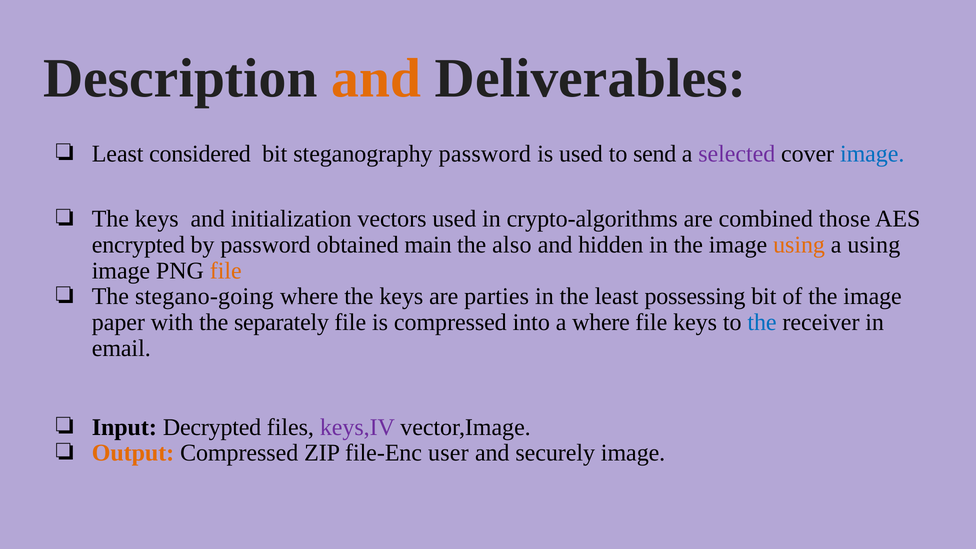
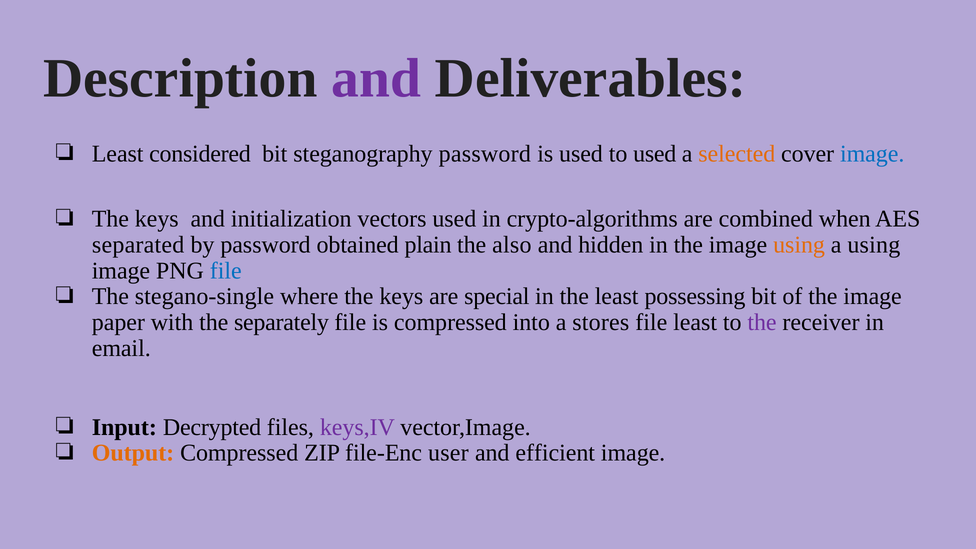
and colour: orange -> purple (376, 78)
to send: send -> used (655, 154)
selected colour: purple -> orange (737, 154)
those: those -> when (845, 219)
encrypted: encrypted -> separated (138, 245)
main: main -> plain (428, 245)
file colour: orange -> blue (226, 271)
stegano-going: stegano-going -> stegano-single (204, 297)
parties: parties -> special (497, 297)
a where: where -> stores (601, 322)
file keys: keys -> least (695, 322)
the colour: blue -> purple (762, 322)
securely: securely -> efficient (555, 453)
